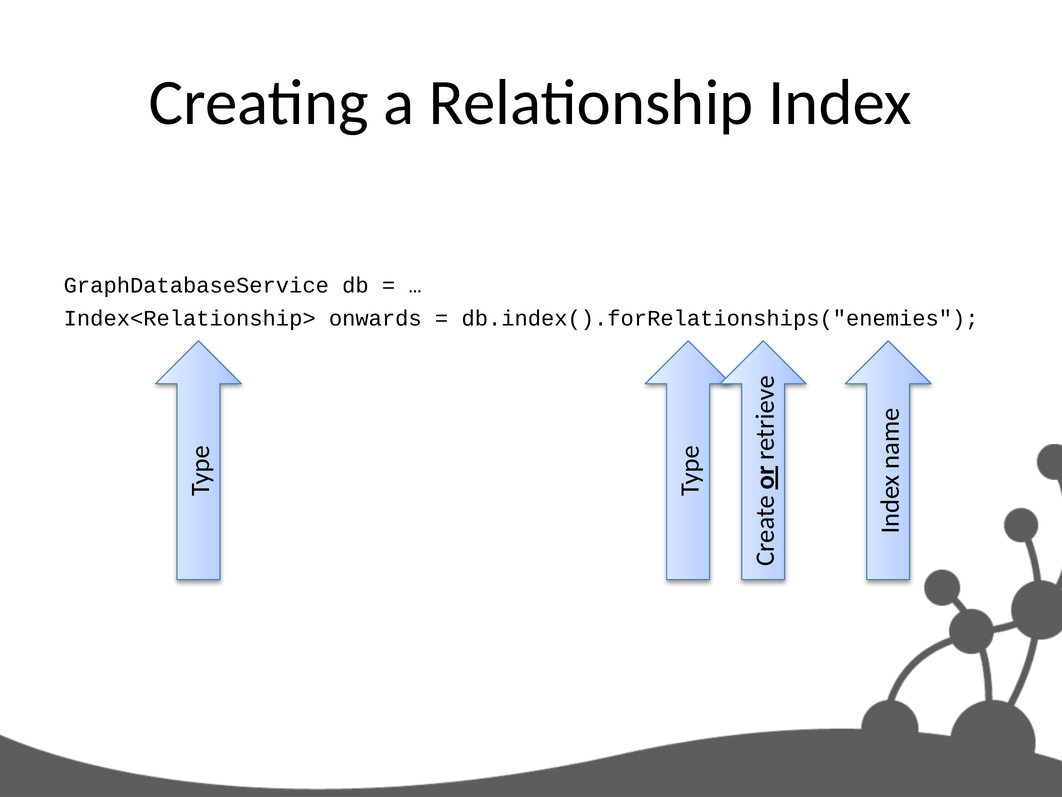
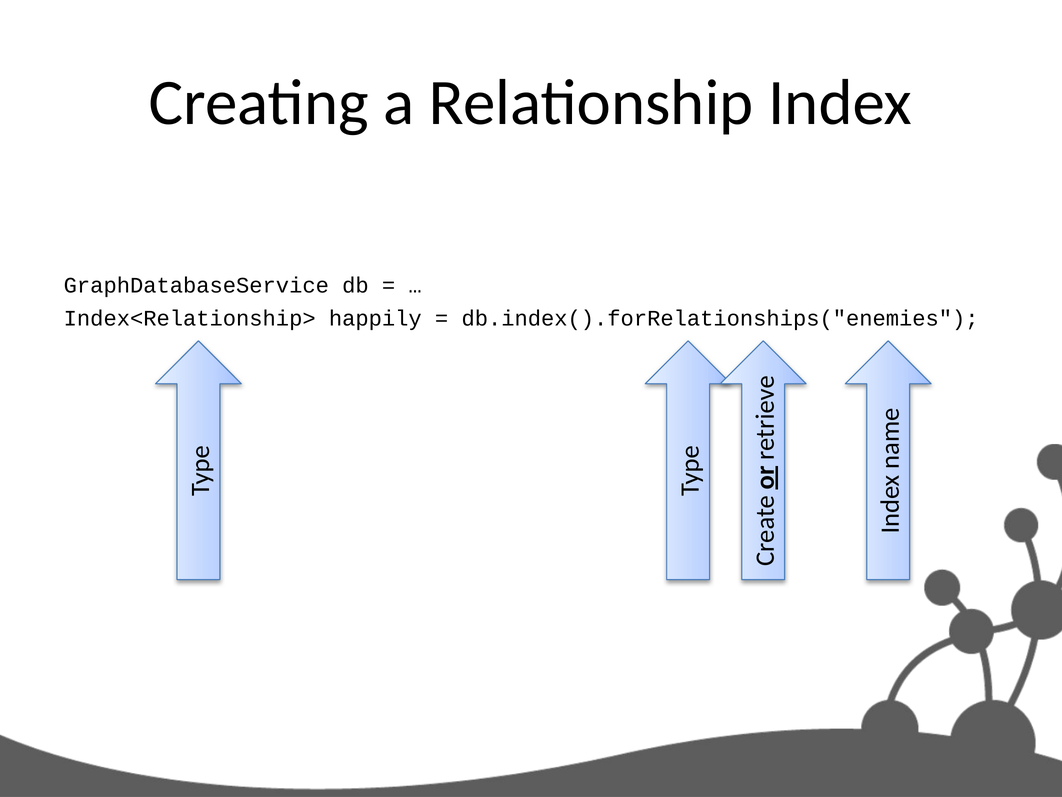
onwards: onwards -> happily (375, 318)
